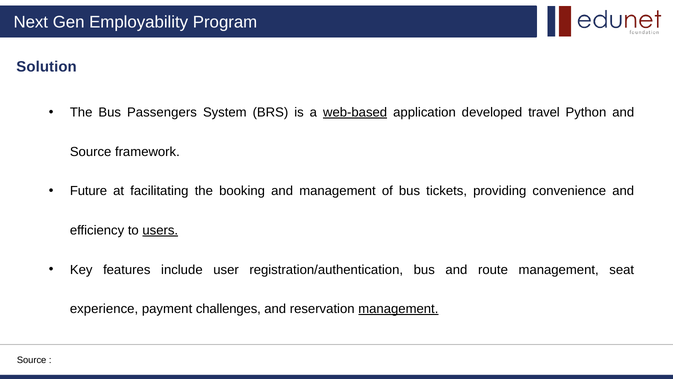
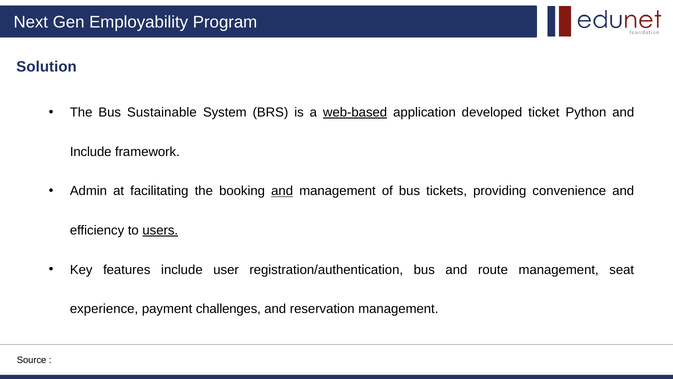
Passengers: Passengers -> Sustainable (162, 112)
travel: travel -> ticket (544, 112)
Source: Source -> Include (91, 152)
Future: Future -> Admin (88, 191)
and underline: none -> present (282, 191)
management underline: present -> none (398, 309)
